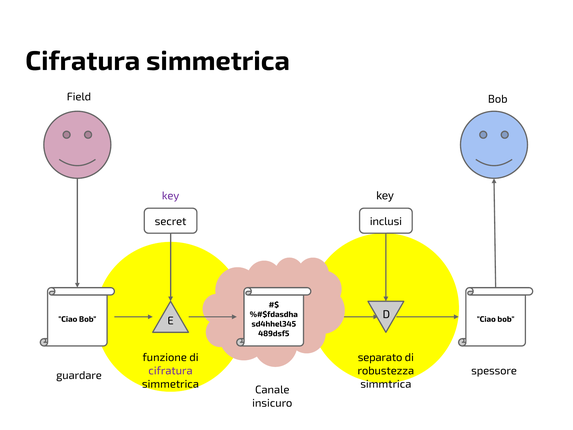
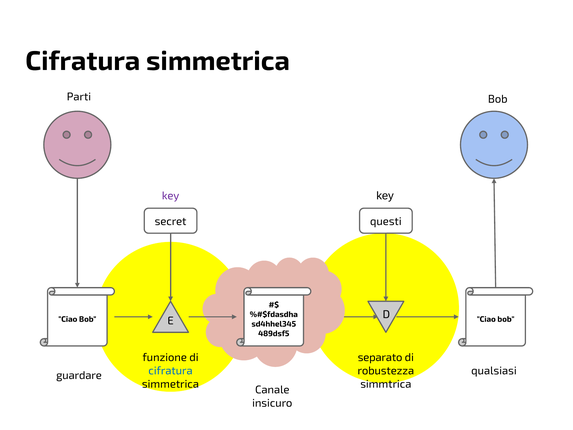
Field: Field -> Parti (79, 97)
inclusi: inclusi -> questi (386, 221)
cifratura colour: purple -> blue (171, 371)
spessore: spessore -> qualsiasi (494, 371)
